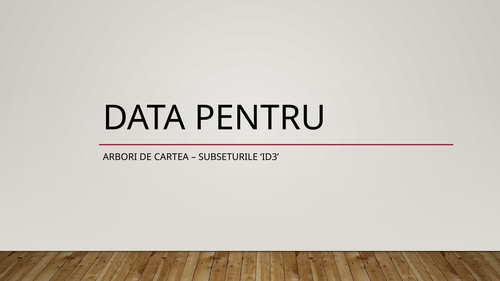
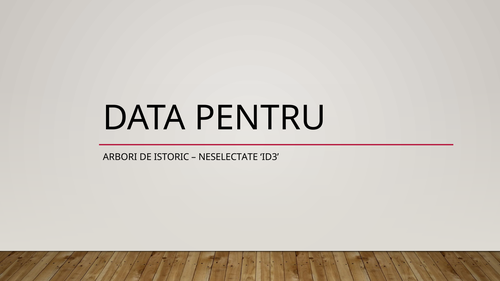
CARTEA: CARTEA -> ISTORIC (172, 157)
SUBSETURILE: SUBSETURILE -> NESELECTATE (228, 157)
